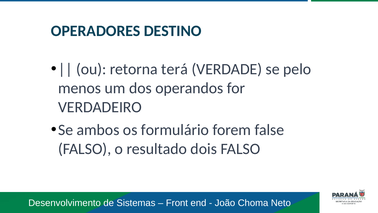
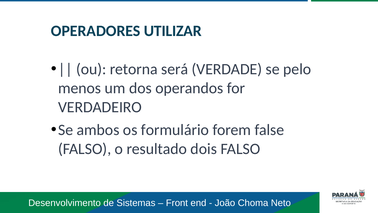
DESTINO: DESTINO -> UTILIZAR (173, 31)
terá: terá -> será (175, 69)
